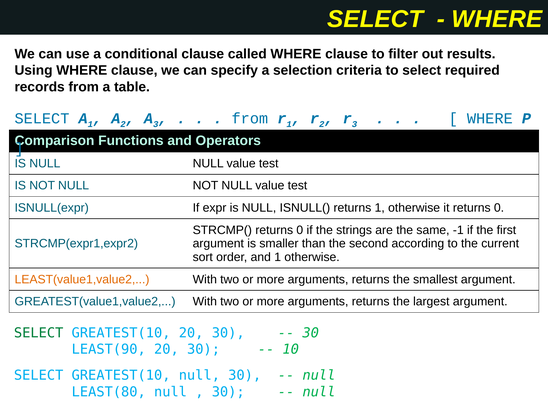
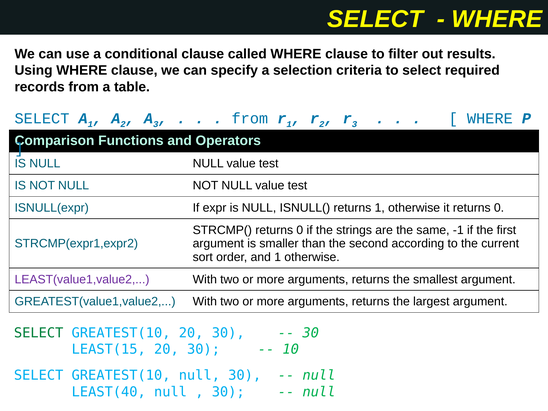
LEAST(value1,value2 colour: orange -> purple (82, 279)
LEAST(90: LEAST(90 -> LEAST(15 (109, 349)
LEAST(80: LEAST(80 -> LEAST(40 (109, 392)
